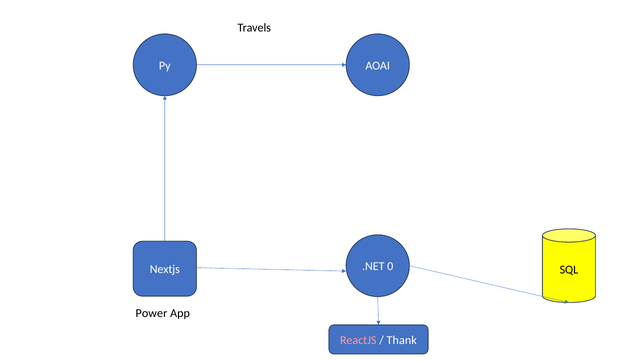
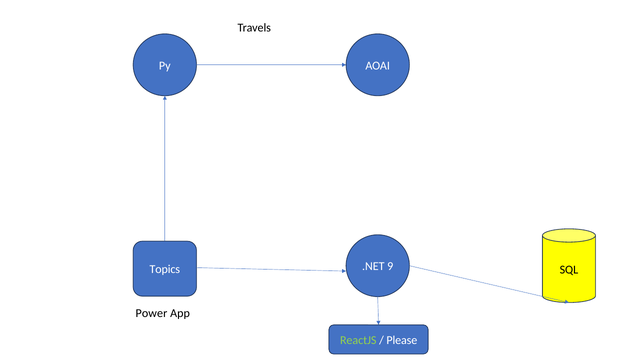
0: 0 -> 9 (390, 267)
Nextjs: Nextjs -> Topics (165, 270)
ReactJS colour: pink -> light green (358, 340)
Thank: Thank -> Please (402, 340)
